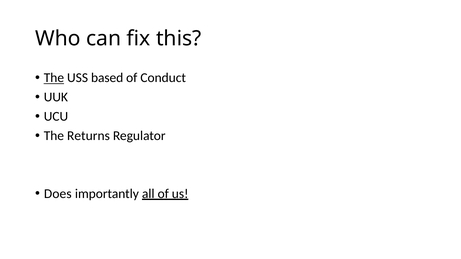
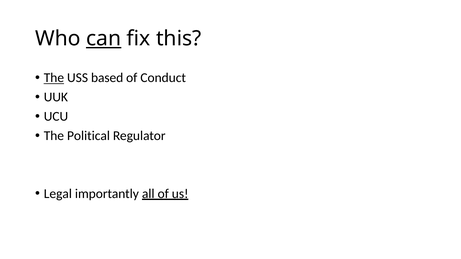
can underline: none -> present (104, 39)
Returns: Returns -> Political (89, 136)
Does: Does -> Legal (58, 194)
